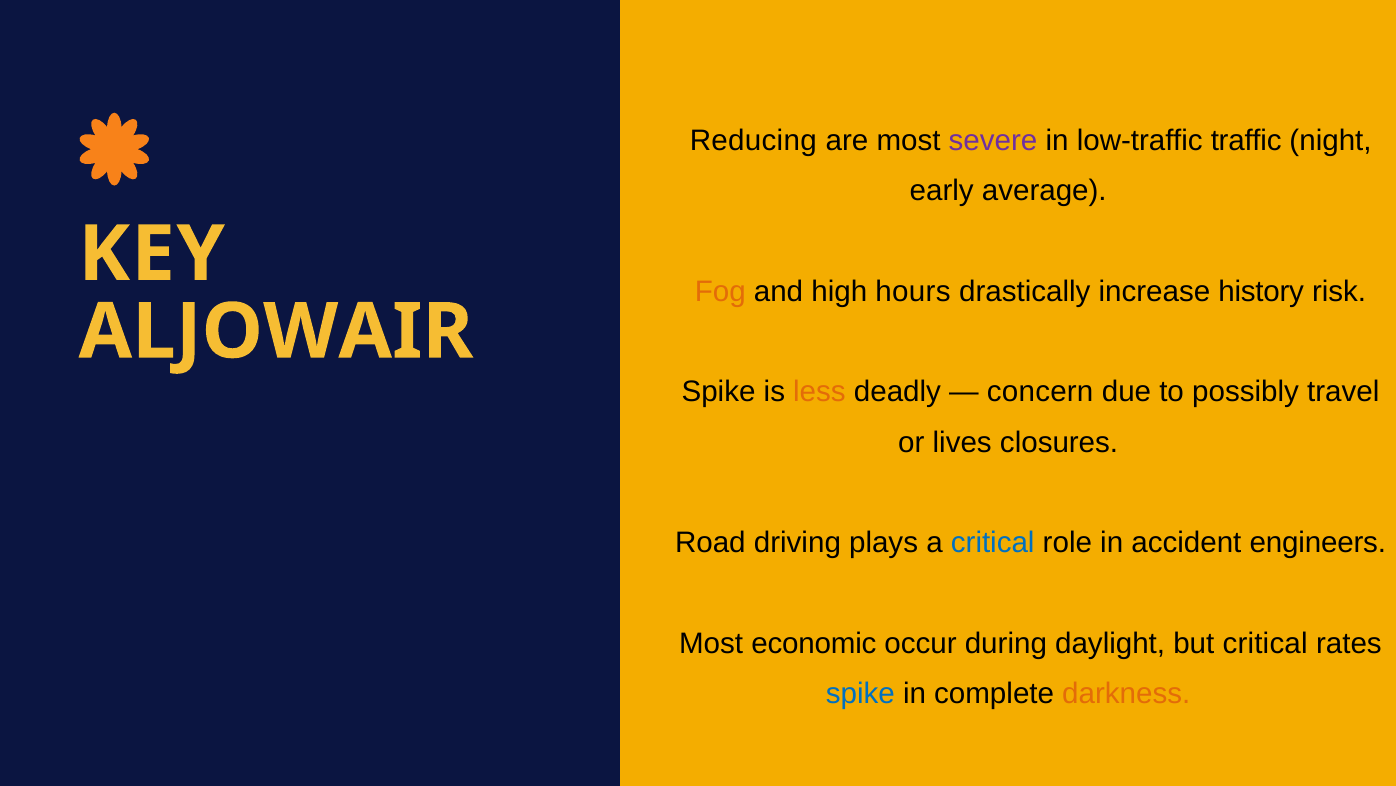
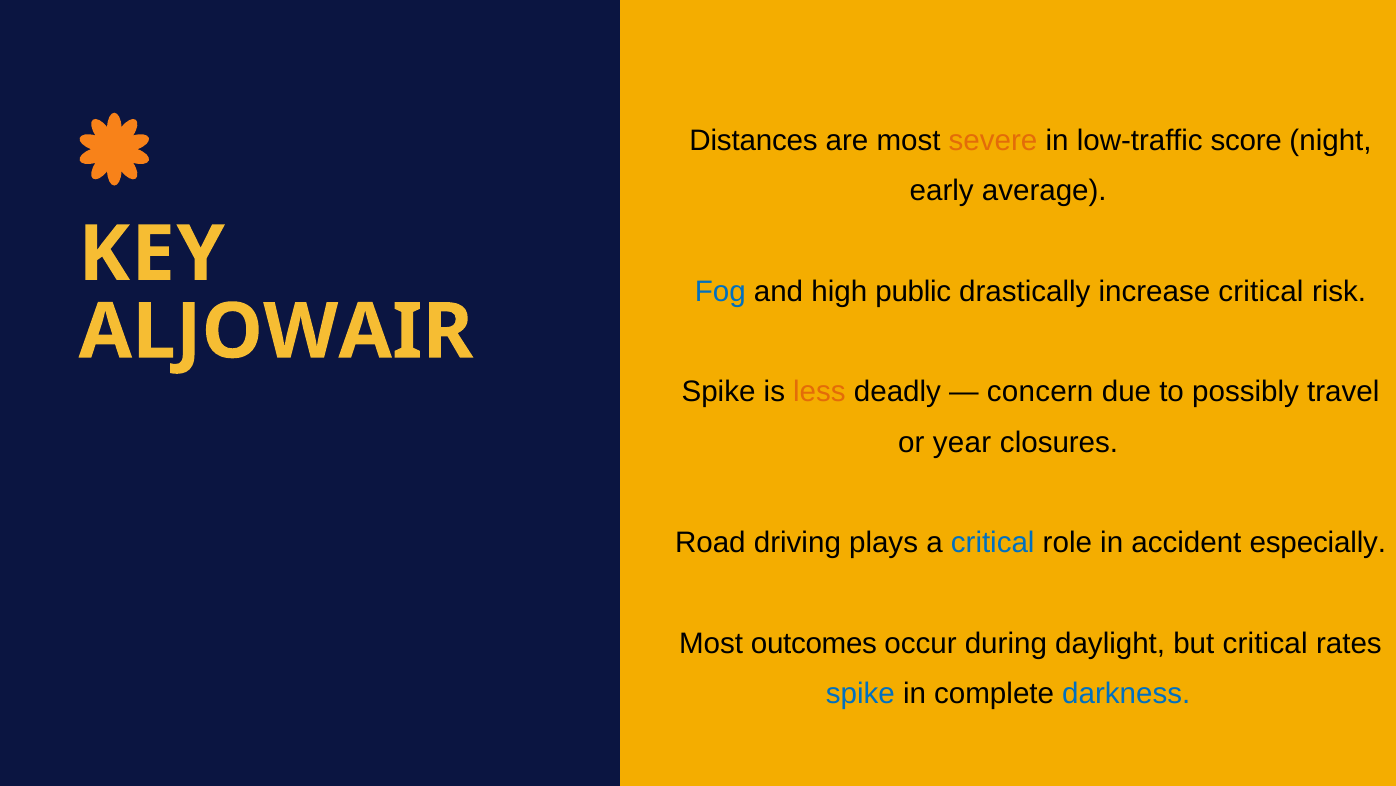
Reducing: Reducing -> Distances (754, 140)
severe colour: purple -> orange (993, 140)
traffic: traffic -> score (1246, 140)
Fog colour: orange -> blue (720, 291)
hours: hours -> public (913, 291)
increase history: history -> critical (1261, 291)
lives: lives -> year (962, 442)
engineers: engineers -> especially (1318, 542)
economic: economic -> outcomes (814, 643)
darkness colour: orange -> blue (1126, 693)
